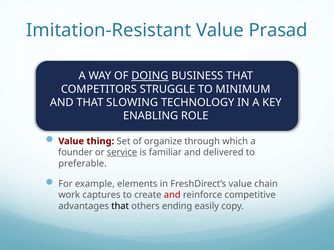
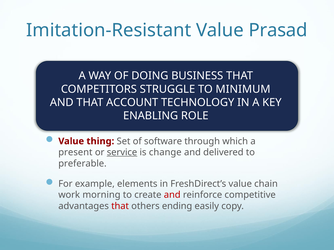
DOING underline: present -> none (150, 76)
SLOWING: SLOWING -> ACCOUNT (132, 103)
organize: organize -> software (163, 141)
founder: founder -> present (75, 153)
familiar: familiar -> change (165, 153)
captures: captures -> morning (101, 195)
that colour: black -> red (120, 206)
